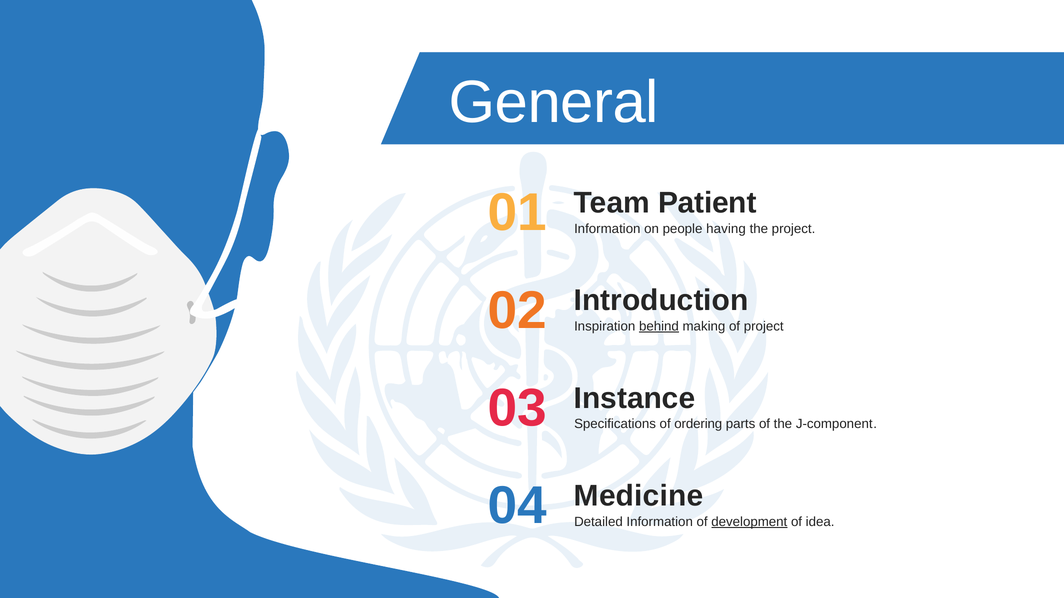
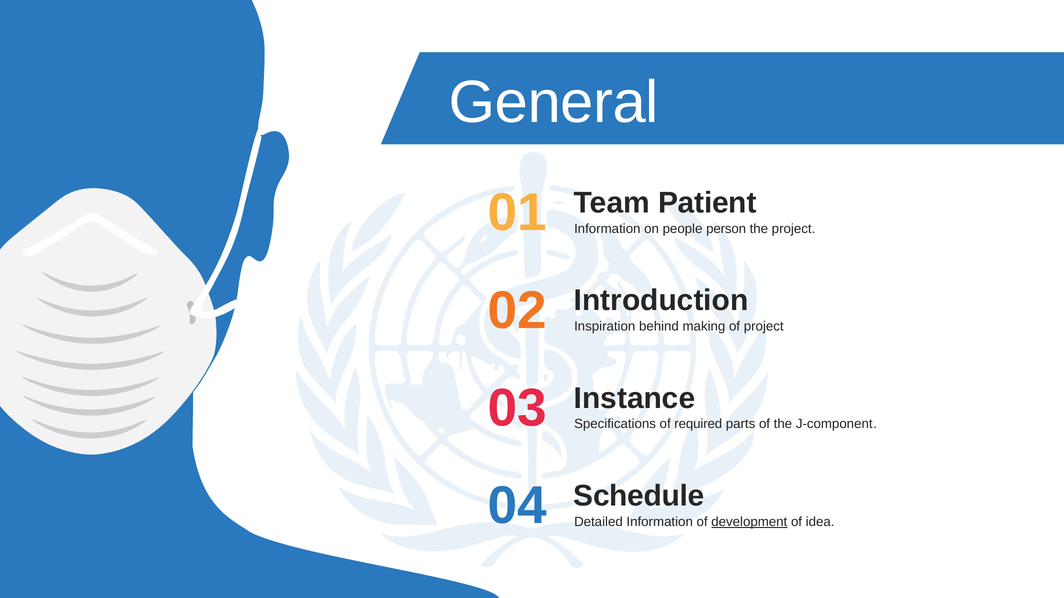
having: having -> person (726, 229)
behind underline: present -> none (659, 327)
ordering: ordering -> required (698, 424)
Medicine: Medicine -> Schedule (639, 496)
